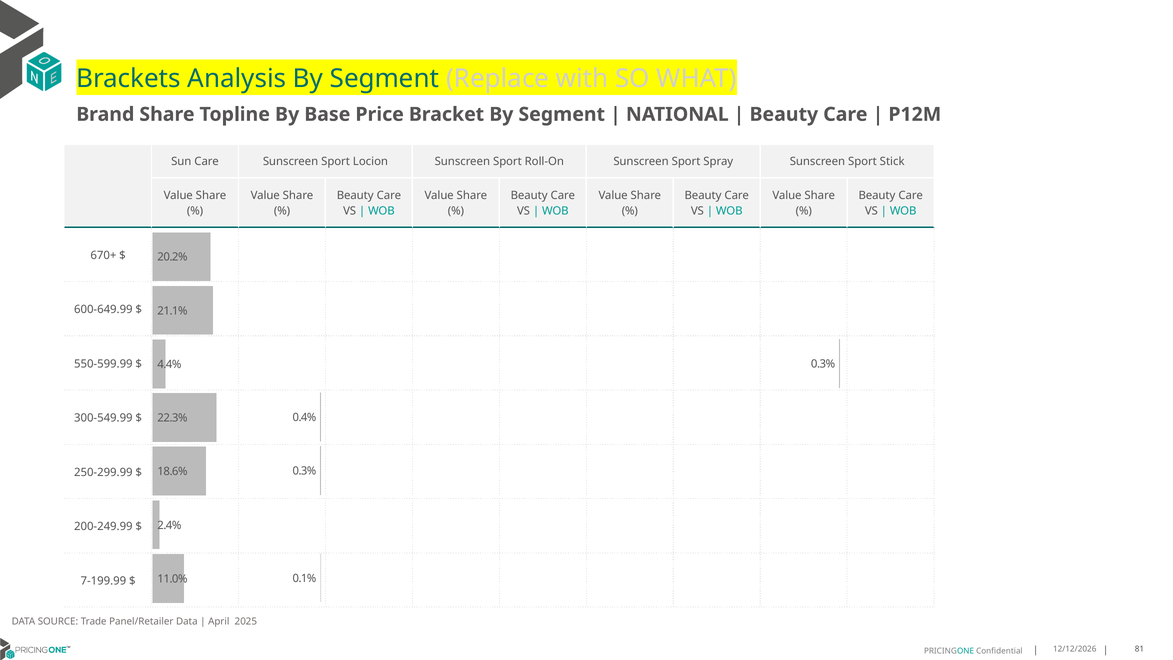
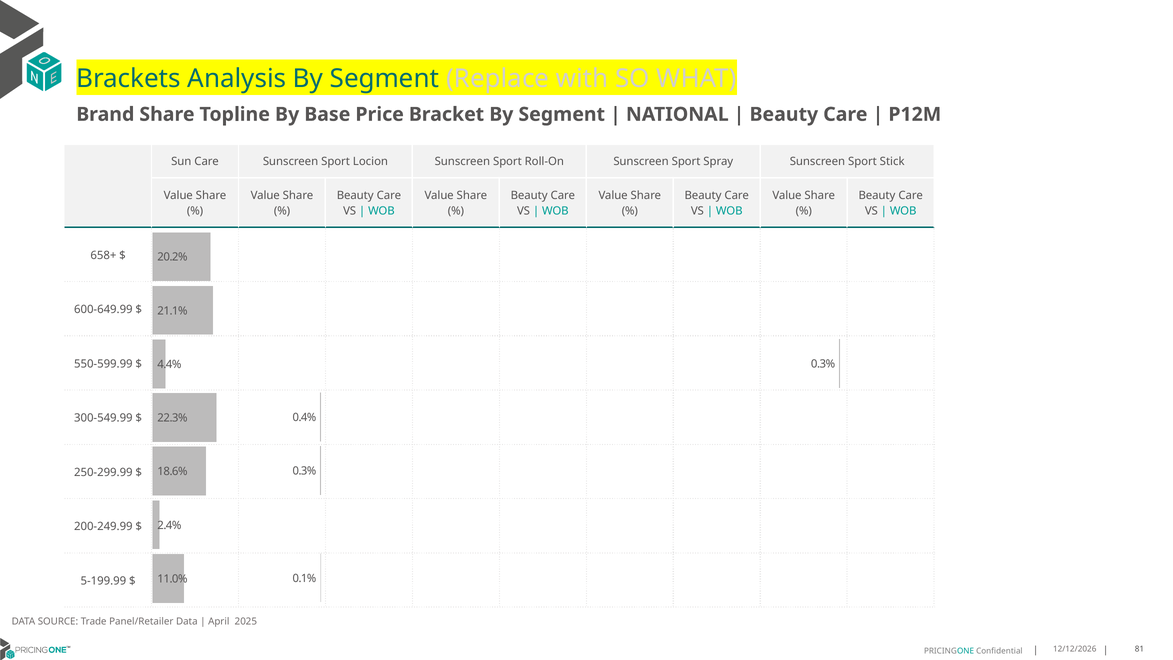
670+: 670+ -> 658+ (103, 255)
7-199.99: 7-199.99 -> 5-199.99 (103, 581)
